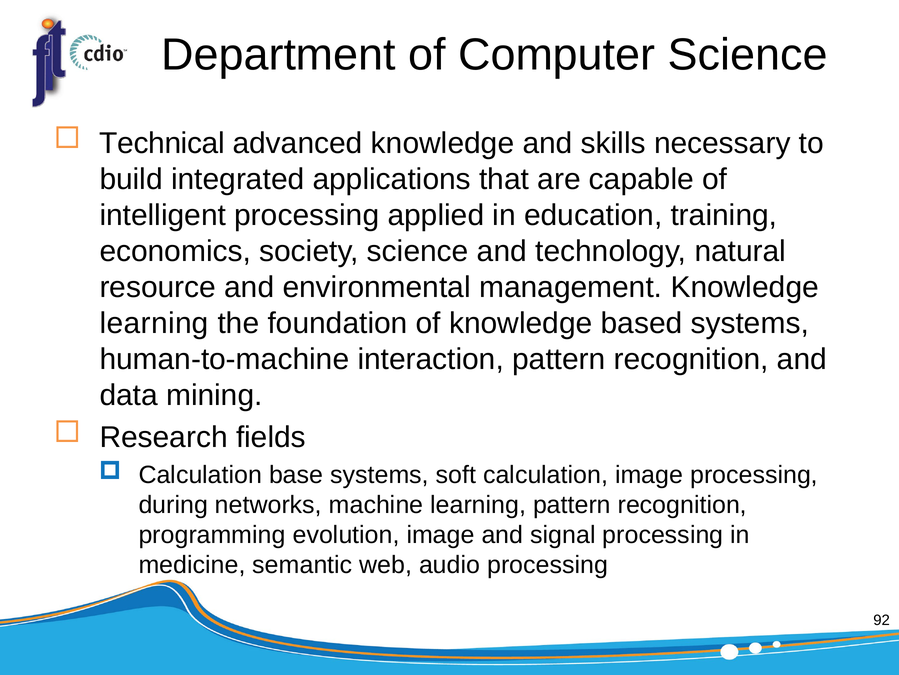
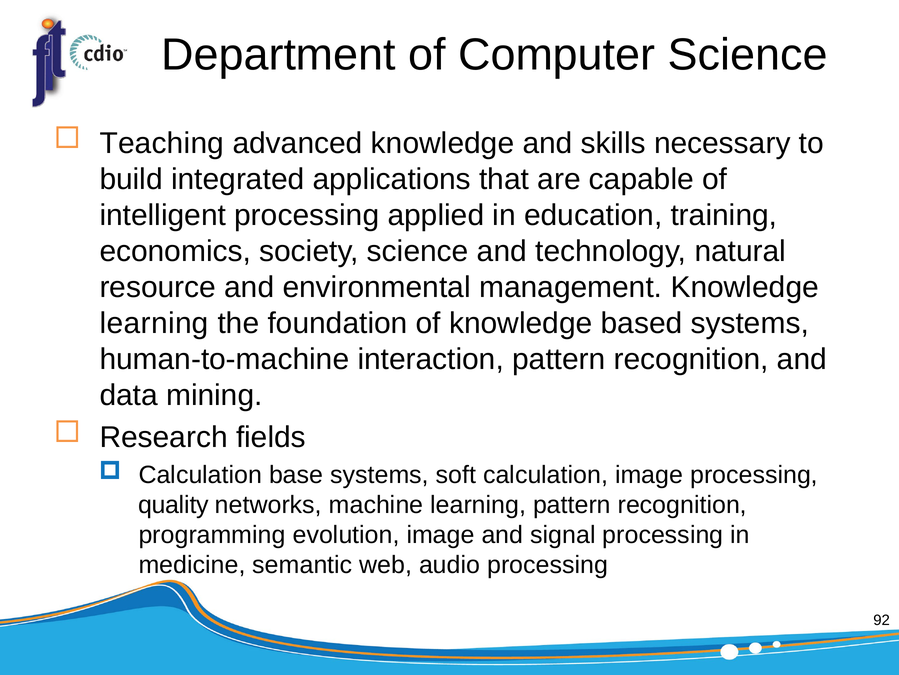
Technical: Technical -> Teaching (162, 143)
during: during -> quality (173, 504)
